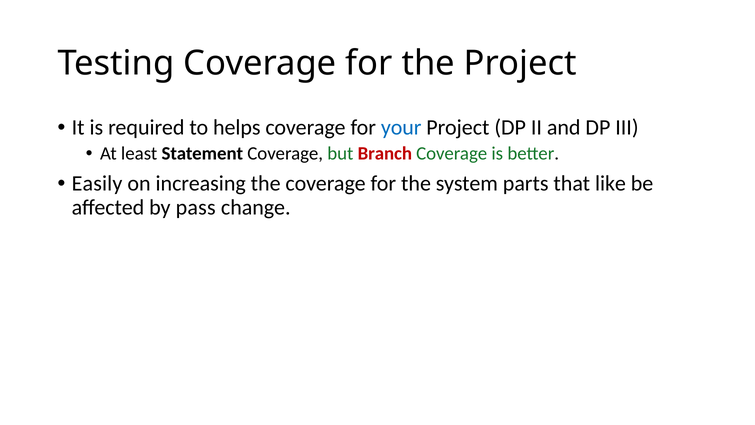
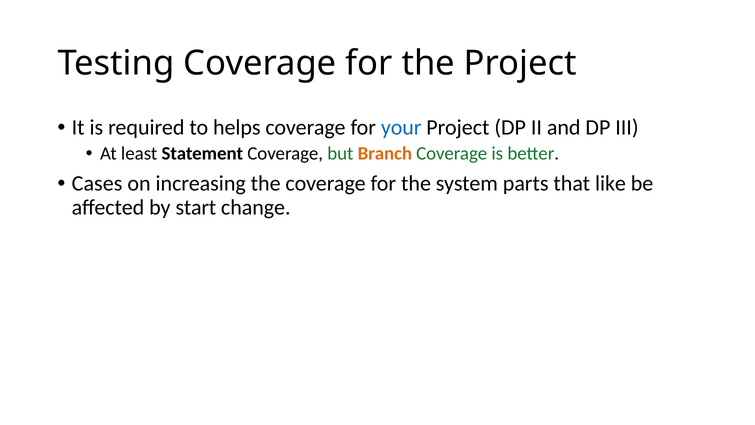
Branch colour: red -> orange (385, 154)
Easily: Easily -> Cases (97, 184)
pass: pass -> start (196, 207)
